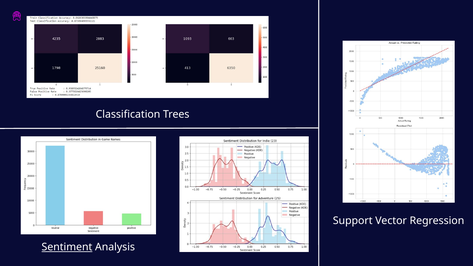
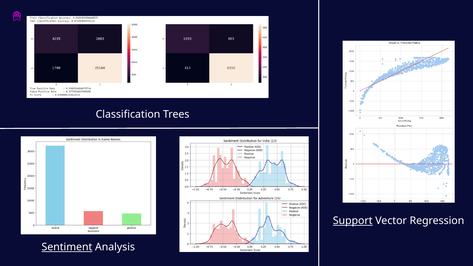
Support underline: none -> present (353, 221)
